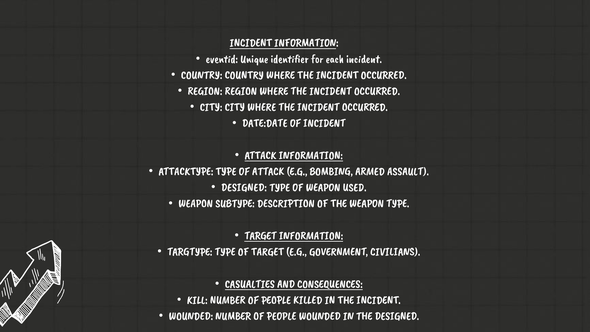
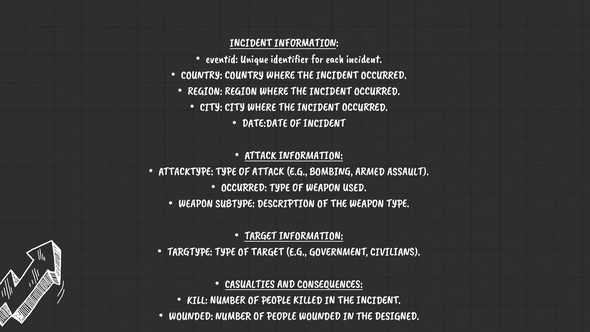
DESIGNED: DESIGNED -> OCCURRED (244, 187)
